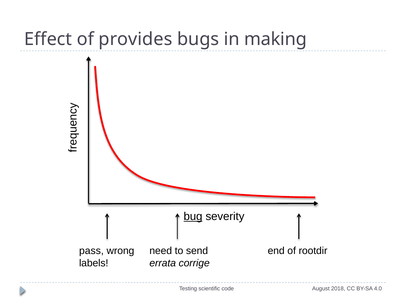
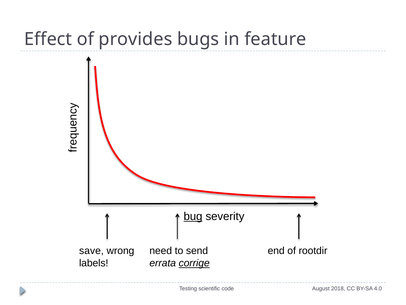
making: making -> feature (275, 39)
pass: pass -> save (91, 251)
corrige underline: none -> present (194, 263)
